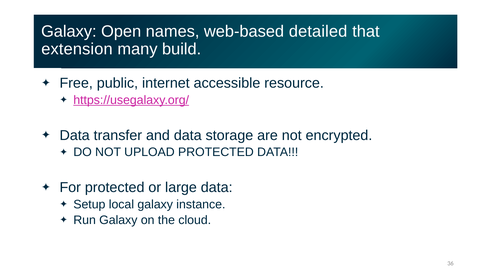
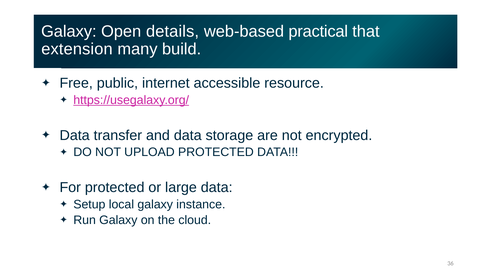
names: names -> details (172, 32)
detailed: detailed -> practical (318, 32)
